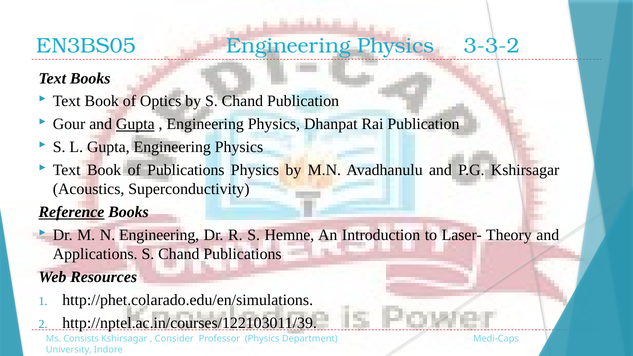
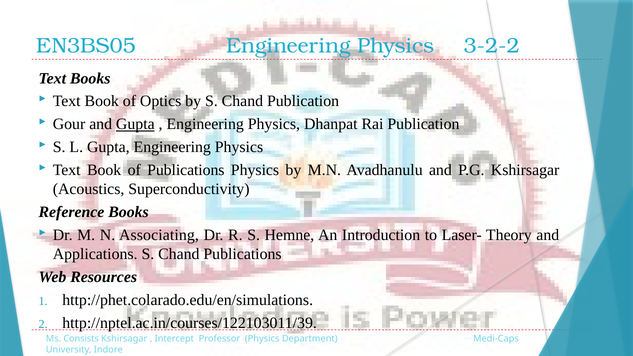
3-3-2: 3-3-2 -> 3-2-2 (492, 46)
Reference underline: present -> none (71, 212)
N Engineering: Engineering -> Associating (159, 235)
Consider: Consider -> Intercept (174, 339)
